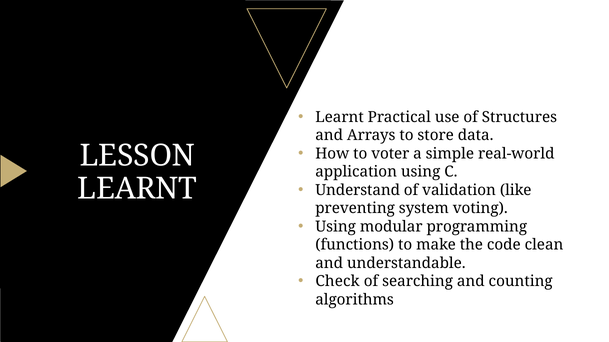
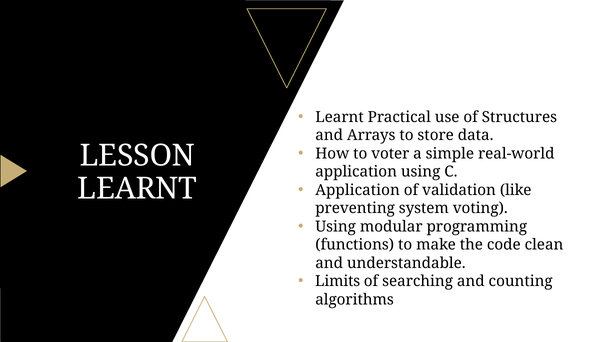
Understand: Understand -> Application (358, 190)
Check: Check -> Limits (338, 282)
